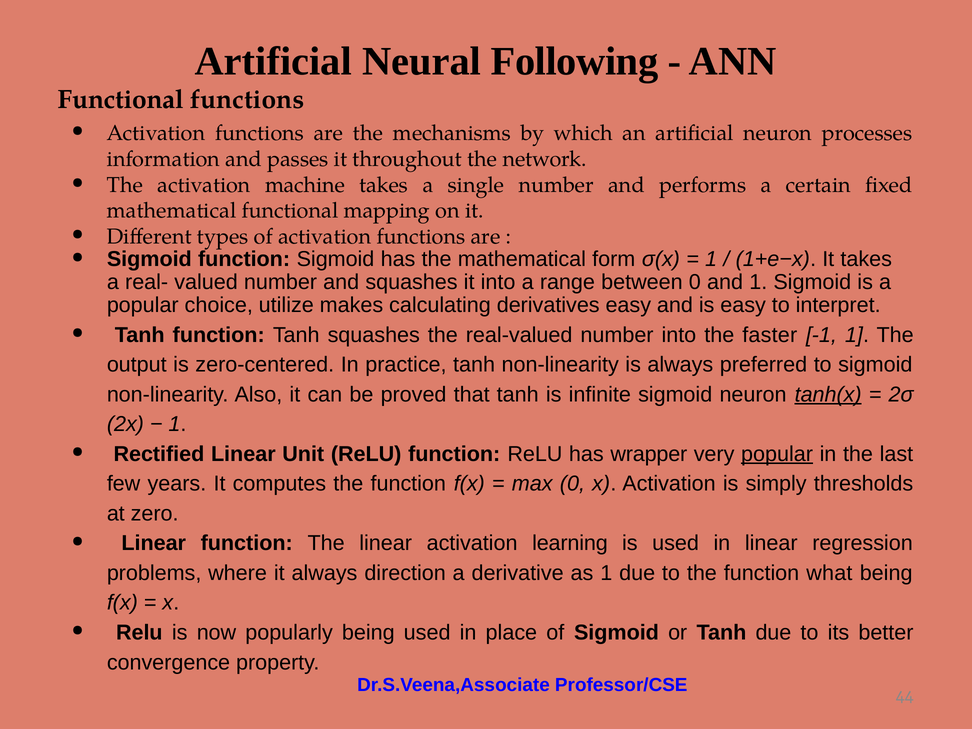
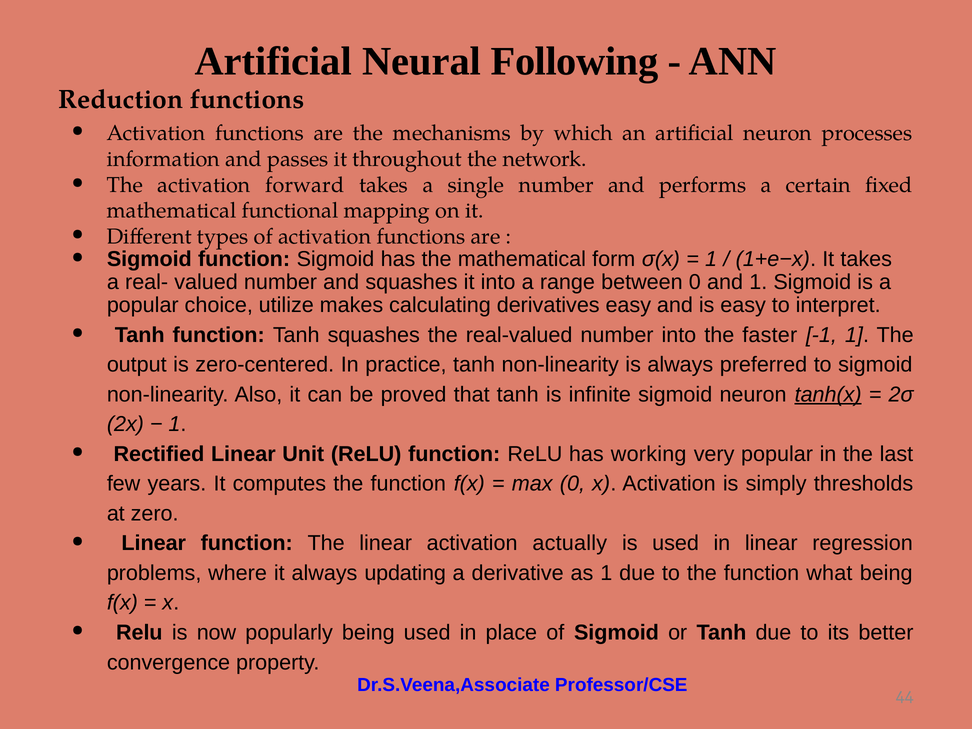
Functional: Functional -> Reduction (121, 100)
machine: machine -> forward (305, 185)
wrapper: wrapper -> working (649, 454)
popular underline: present -> none (777, 454)
learning: learning -> actually (570, 543)
direction: direction -> updating (405, 573)
